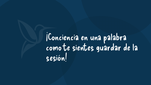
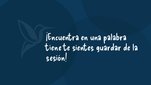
¡Conciencia: ¡Conciencia -> ¡Encuentra (62, 37)
como: como -> tiene (54, 47)
